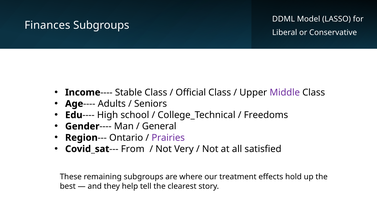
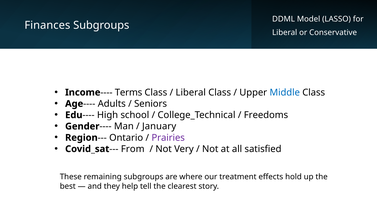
Stable: Stable -> Terms (129, 92)
Official: Official -> Liberal (191, 92)
Middle colour: purple -> blue (285, 92)
General: General -> January (159, 126)
